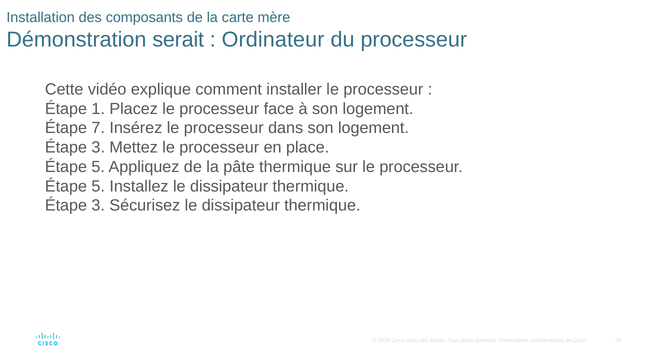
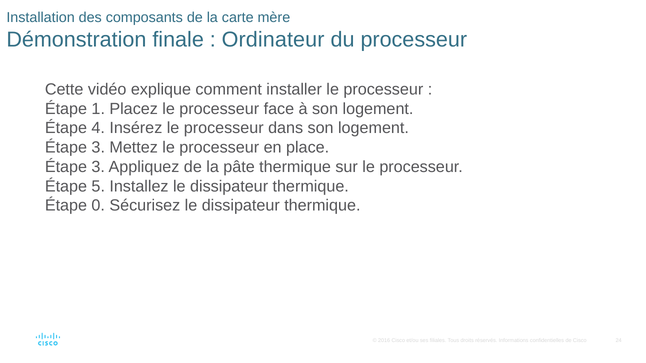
serait: serait -> finale (178, 40)
7: 7 -> 4 (98, 128)
5: 5 -> 3 (98, 167)
3: 3 -> 0 (98, 206)
